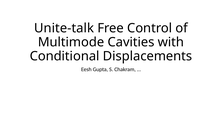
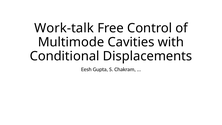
Unite-talk: Unite-talk -> Work-talk (64, 28)
